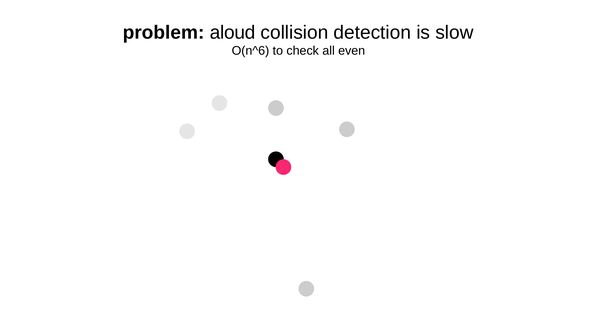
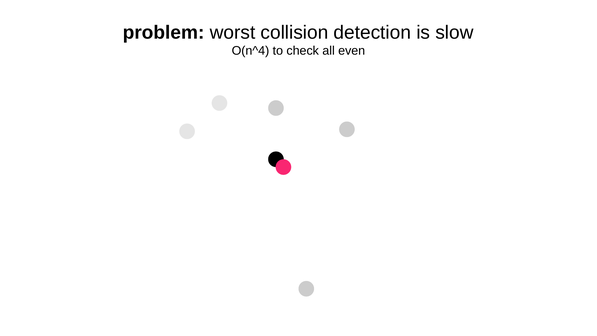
aloud: aloud -> worst (233, 32)
O(n^6: O(n^6 -> O(n^4 (250, 51)
